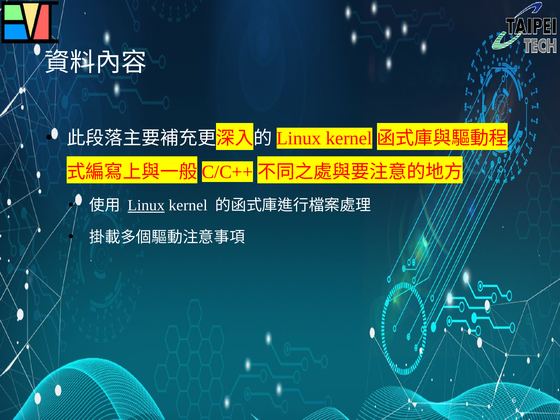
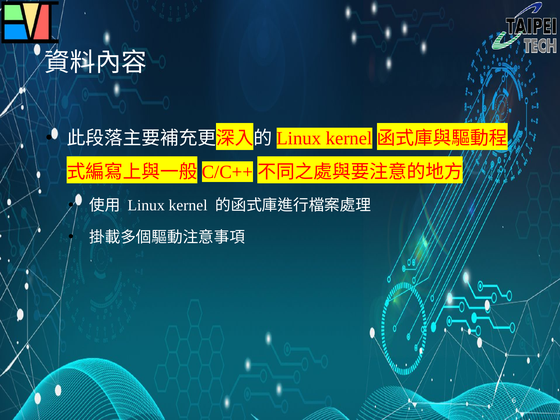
Linux underline: present -> none (146, 205)
